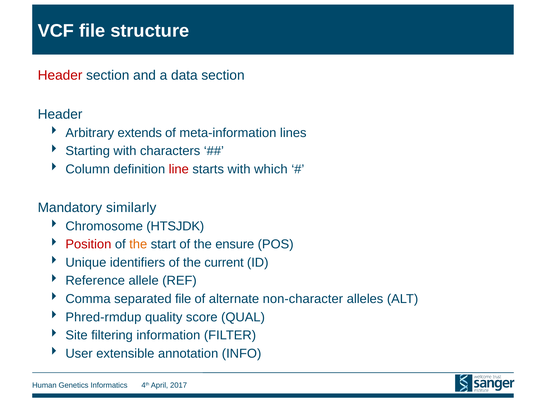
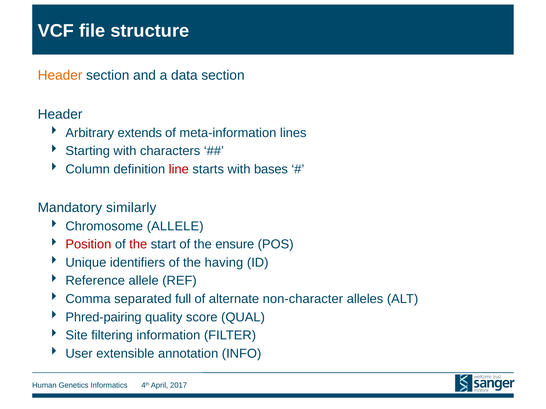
Header colour: red -> orange (60, 76)
which: which -> bases (271, 169)
Chromosome HTSJDK: HTSJDK -> ALLELE (175, 226)
the colour: orange -> red (138, 245)
current: current -> having (224, 263)
separated file: file -> full (183, 299)
Phred-rmdup: Phred-rmdup -> Phred-pairing (104, 317)
